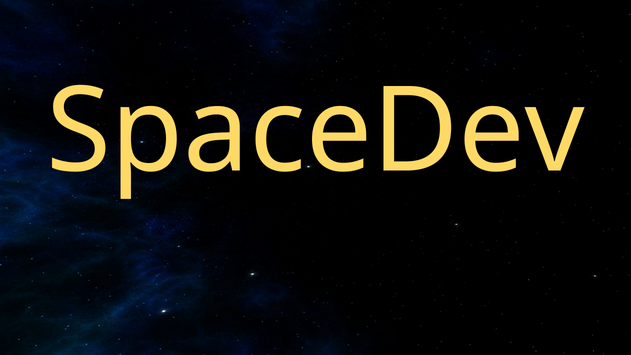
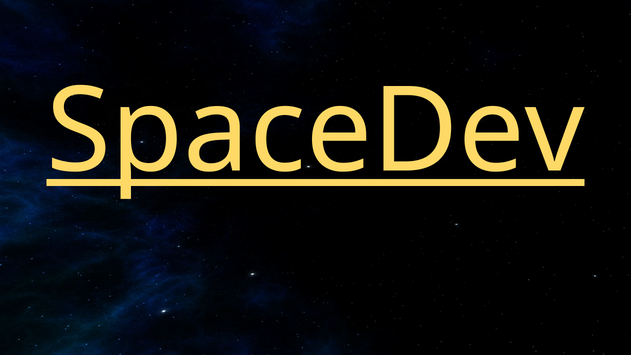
SpaceDev underline: none -> present (316, 132)
